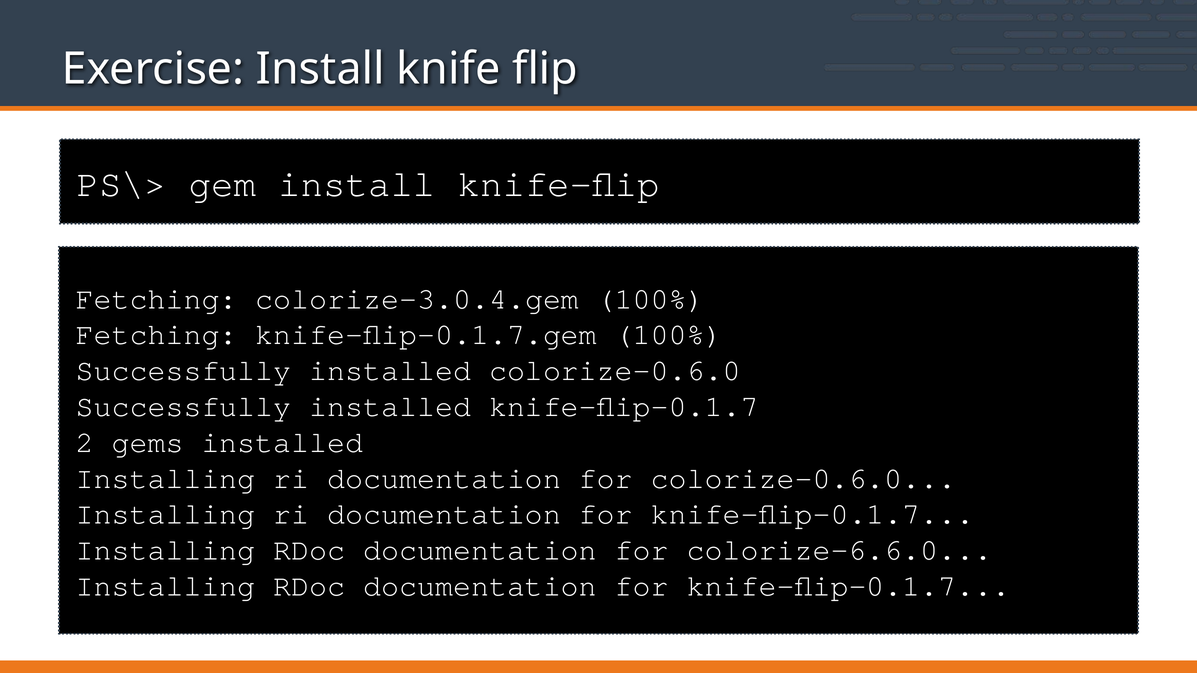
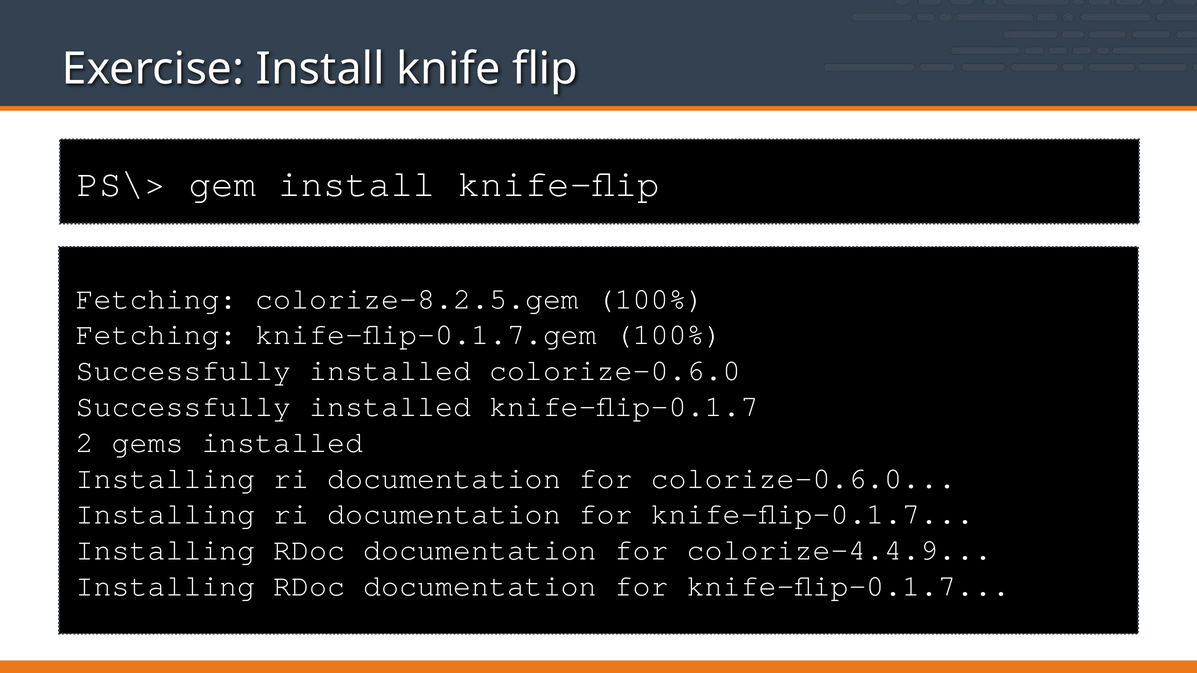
colorize-3.0.4.gem: colorize-3.0.4.gem -> colorize-8.2.5.gem (417, 299)
colorize-6.6.0: colorize-6.6.0 -> colorize-4.4.9 (839, 550)
